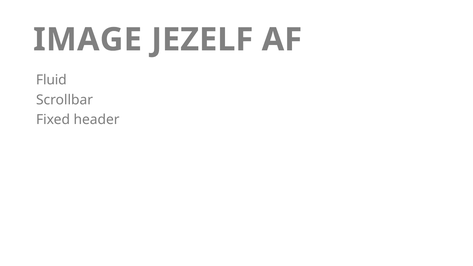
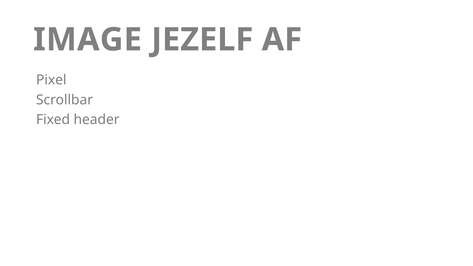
Fluid: Fluid -> Pixel (51, 80)
